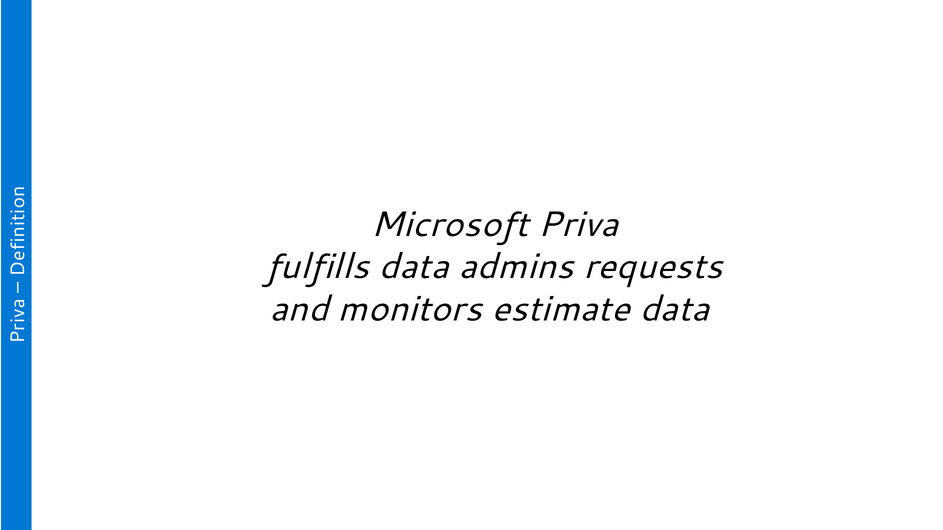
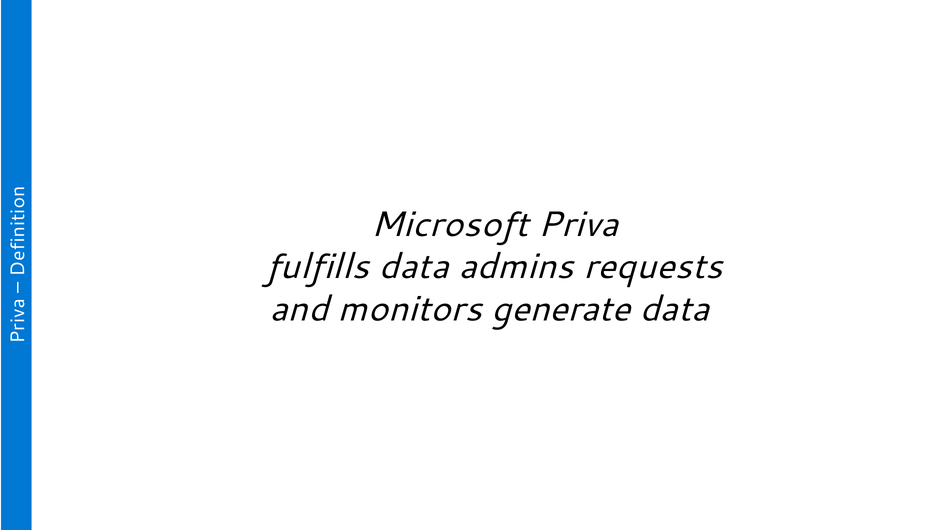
estimate: estimate -> generate (561, 309)
